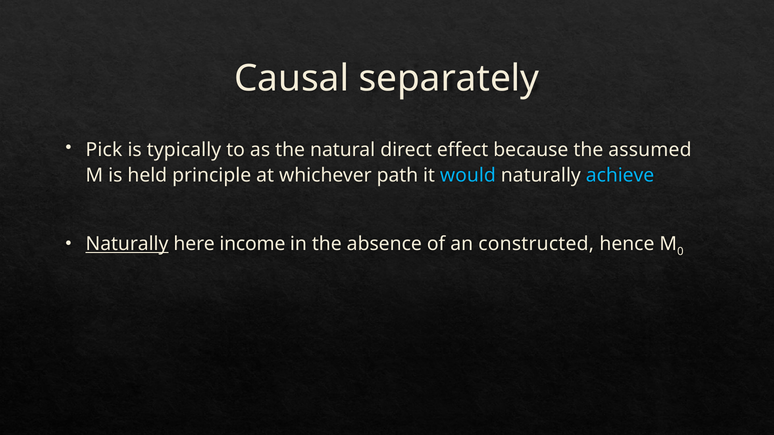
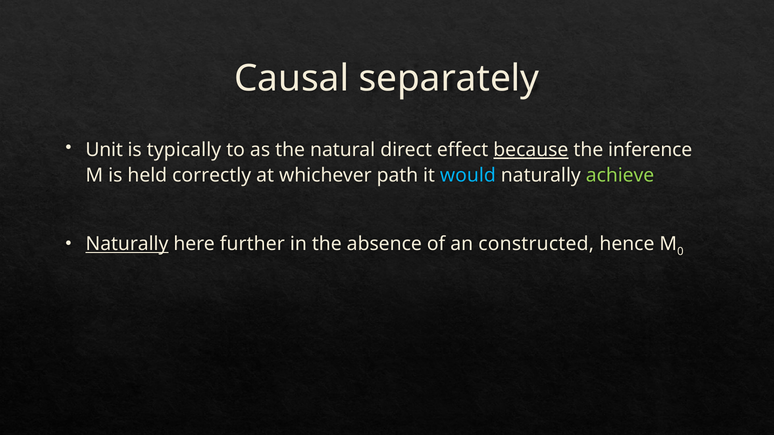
Pick: Pick -> Unit (104, 150)
because underline: none -> present (531, 150)
assumed: assumed -> inference (650, 150)
principle: principle -> correctly (212, 176)
achieve colour: light blue -> light green (620, 176)
income: income -> further (252, 244)
